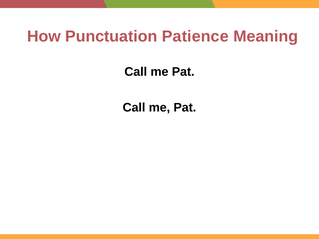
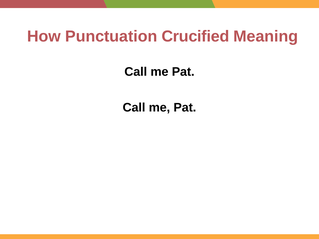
Patience: Patience -> Crucified (195, 36)
